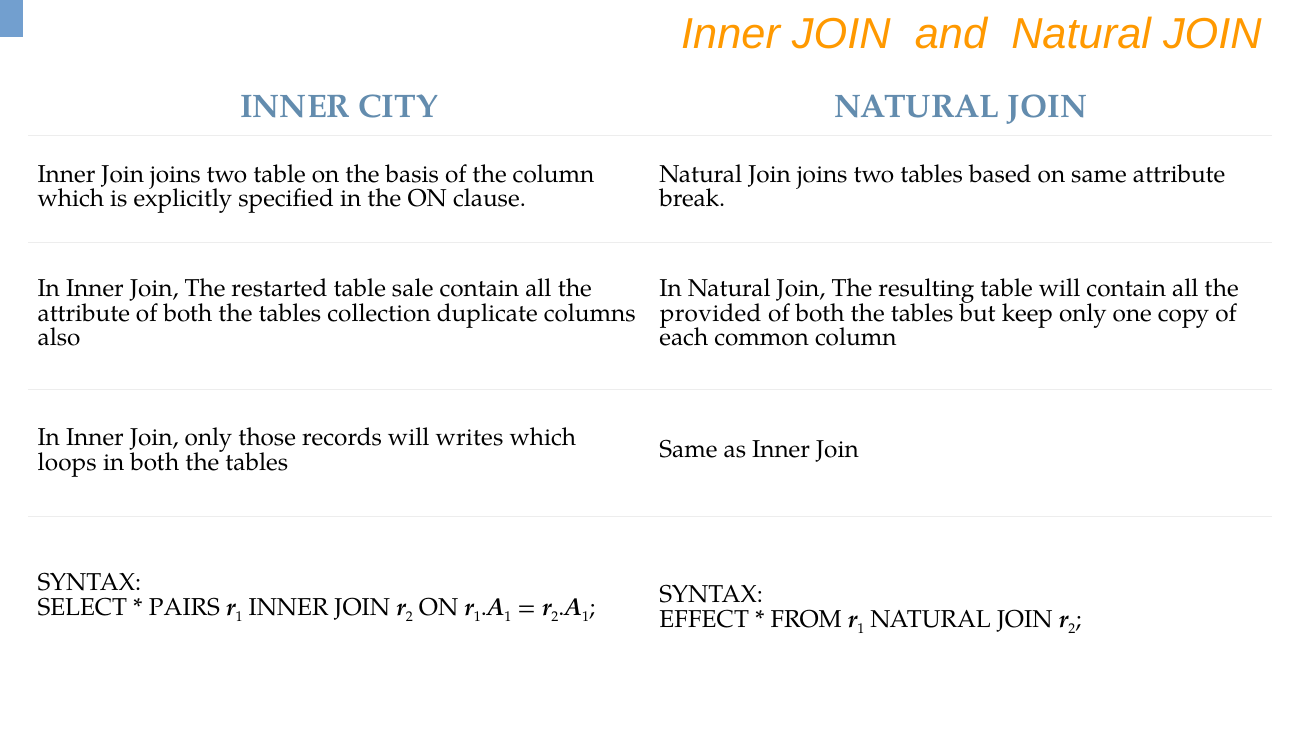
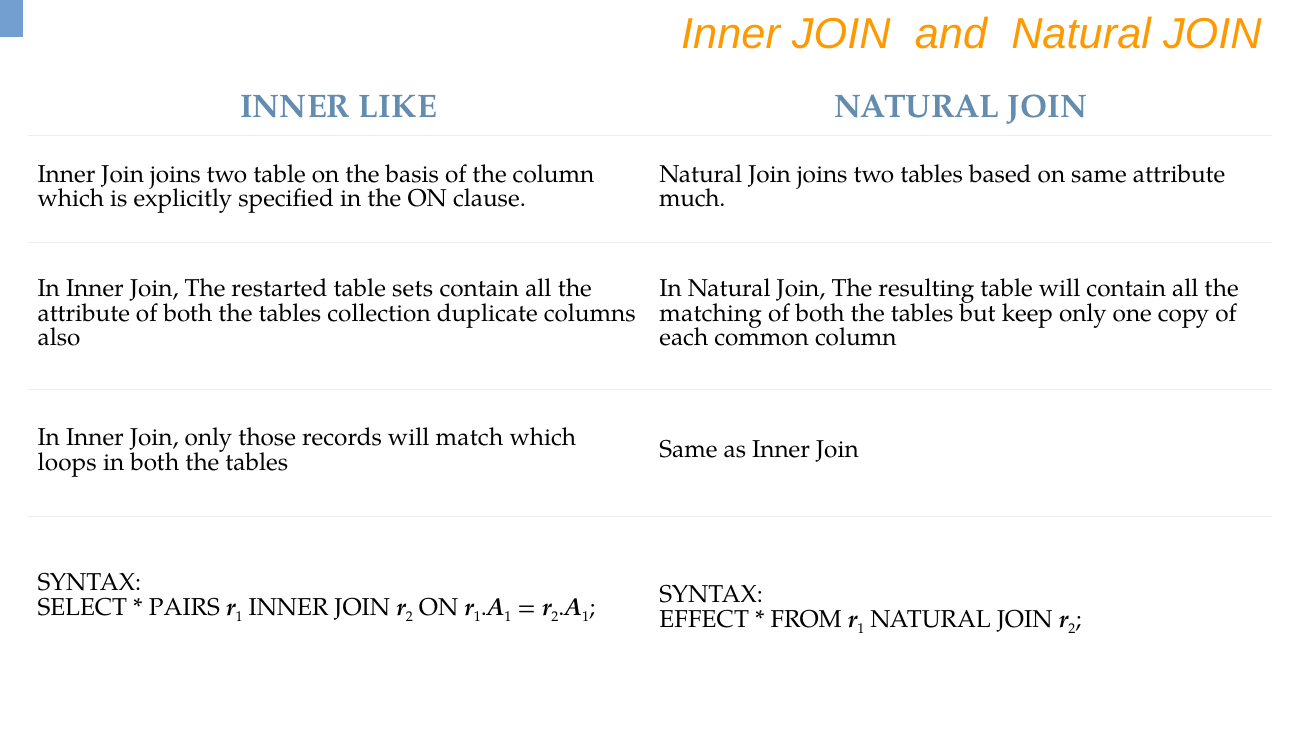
CITY: CITY -> LIKE (398, 107)
break: break -> much (692, 199)
sale: sale -> sets (413, 289)
provided: provided -> matching (711, 313)
writes: writes -> match (469, 438)
